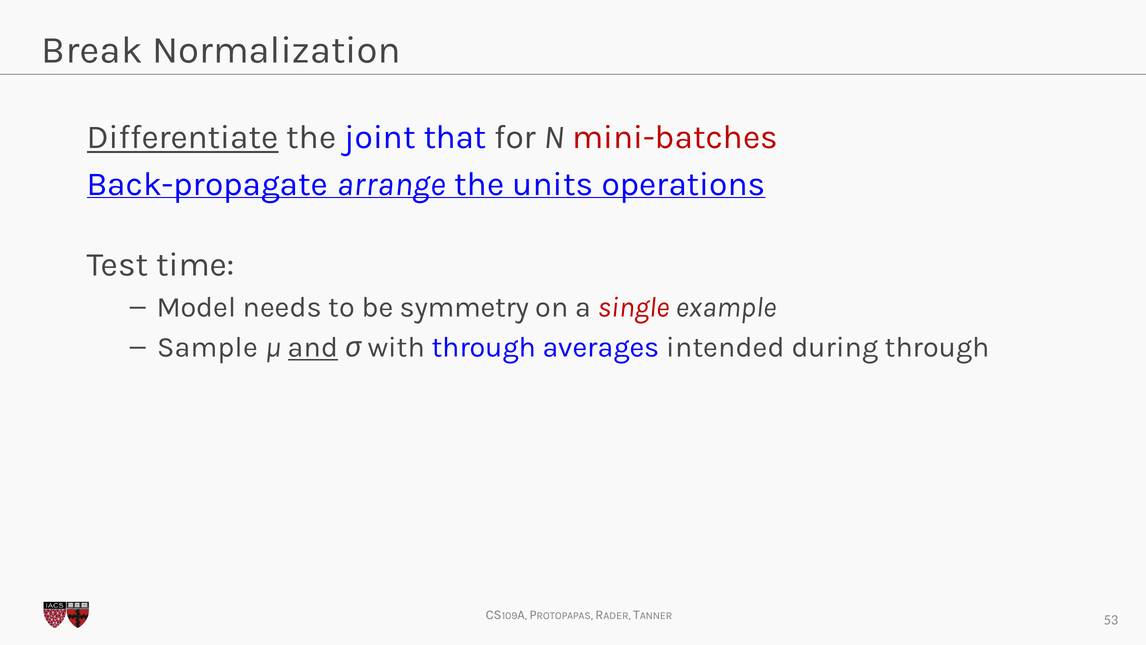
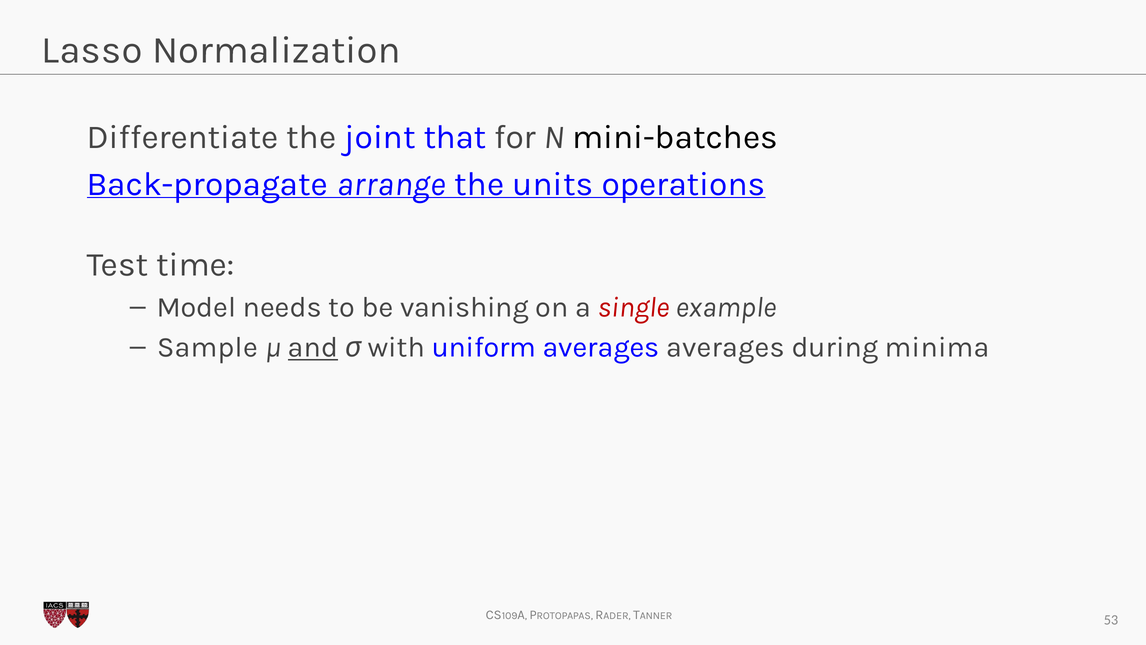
Break: Break -> Lasso (92, 50)
Differentiate underline: present -> none (183, 137)
mini-batches colour: red -> black (675, 137)
symmetry: symmetry -> vanishing (464, 307)
with through: through -> uniform (484, 347)
averages intended: intended -> averages (726, 347)
during through: through -> minima (937, 347)
